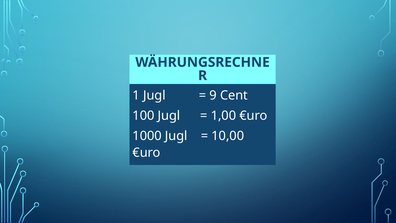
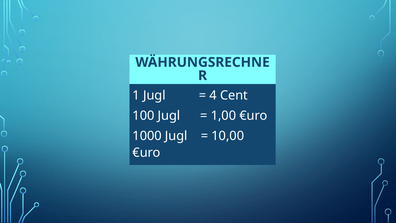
9: 9 -> 4 (213, 95)
